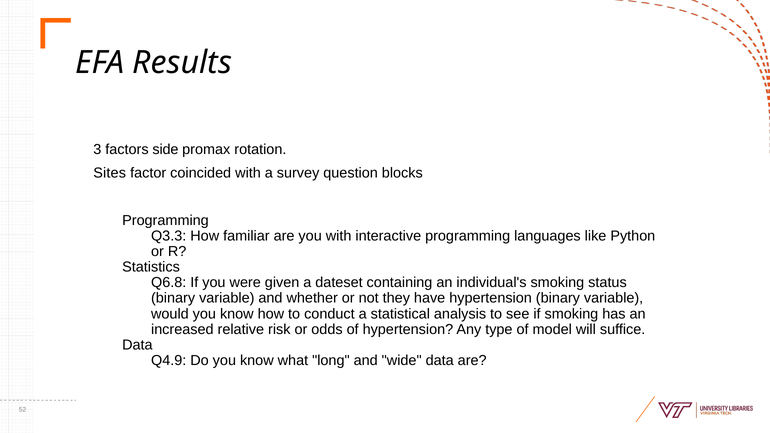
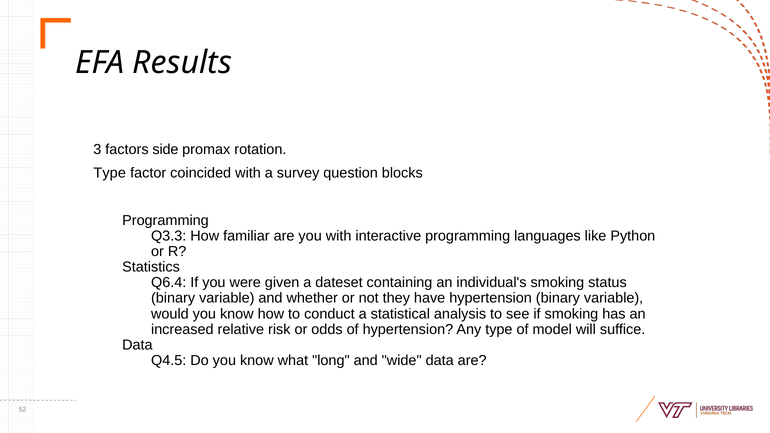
Sites: Sites -> Type (110, 173)
Q6.8: Q6.8 -> Q6.4 (169, 283)
Q4.9: Q4.9 -> Q4.5 (169, 361)
